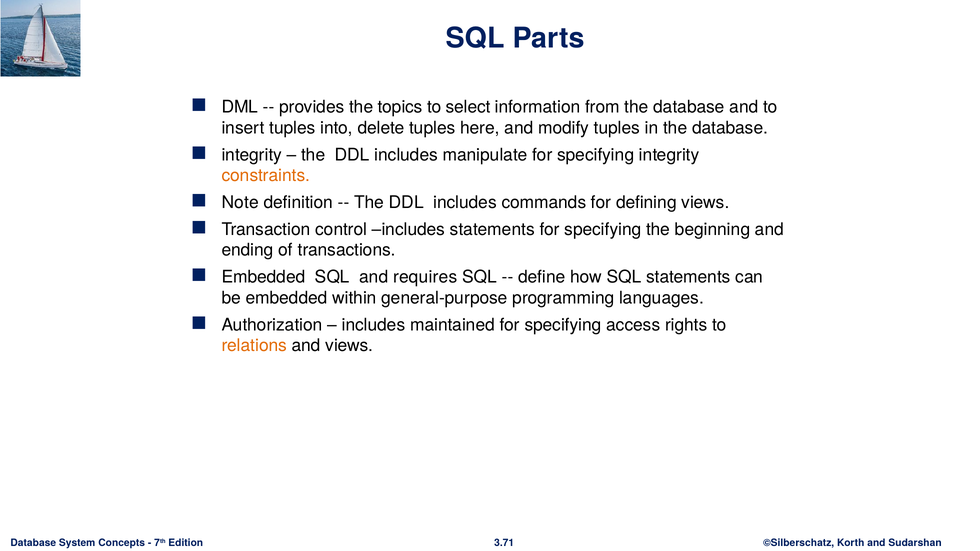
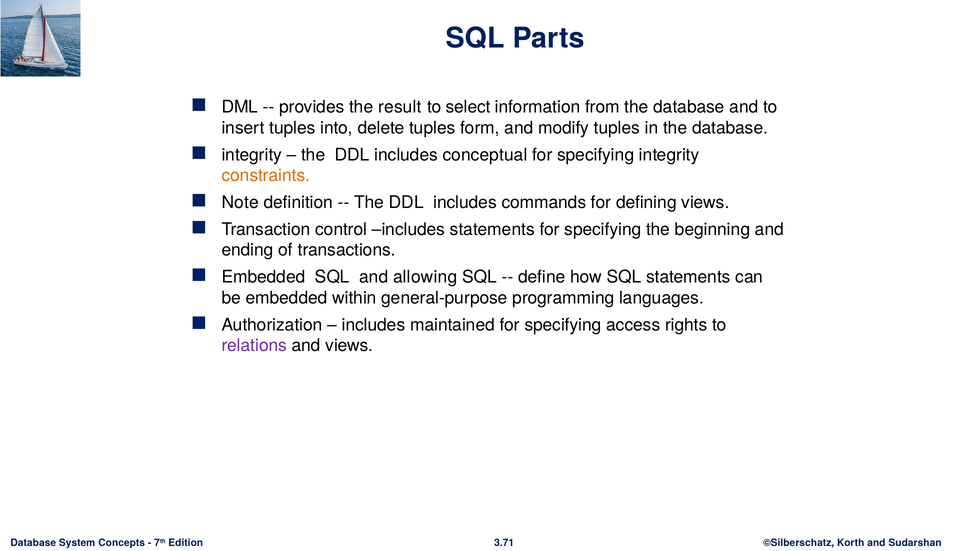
topics: topics -> result (400, 107)
here: here -> form (480, 128)
manipulate: manipulate -> conceptual (485, 155)
requires: requires -> allowing (425, 277)
relations colour: orange -> purple (254, 346)
